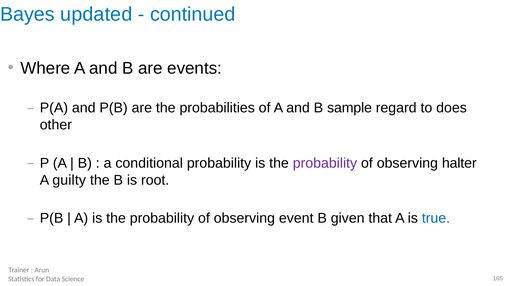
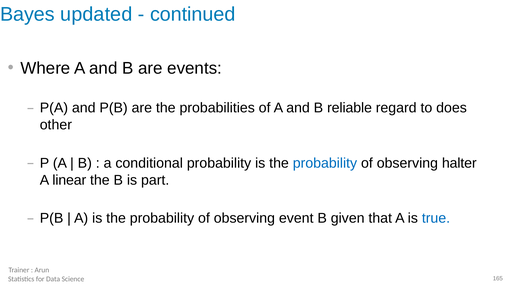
sample: sample -> reliable (350, 108)
probability colour: purple -> blue (325, 163)
guilty: guilty -> linear (69, 180)
root: root -> part (155, 180)
